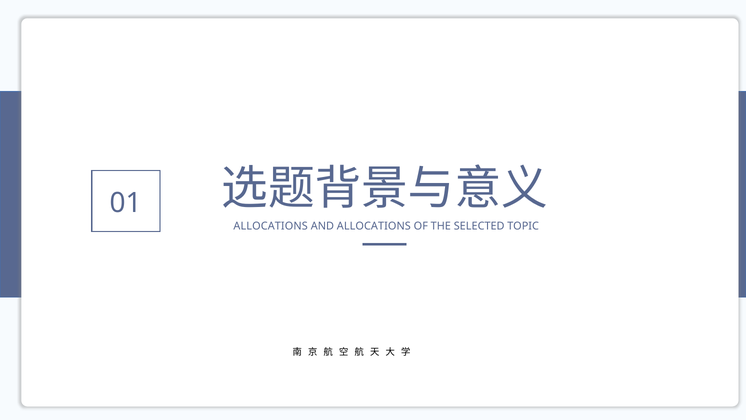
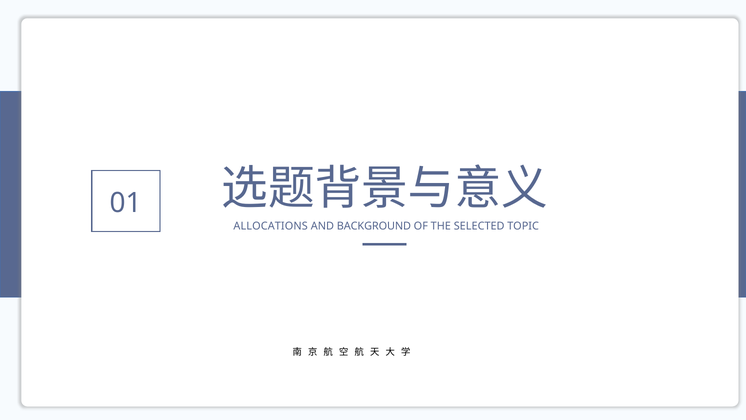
AND ALLOCATIONS: ALLOCATIONS -> BACKGROUND (374, 226)
